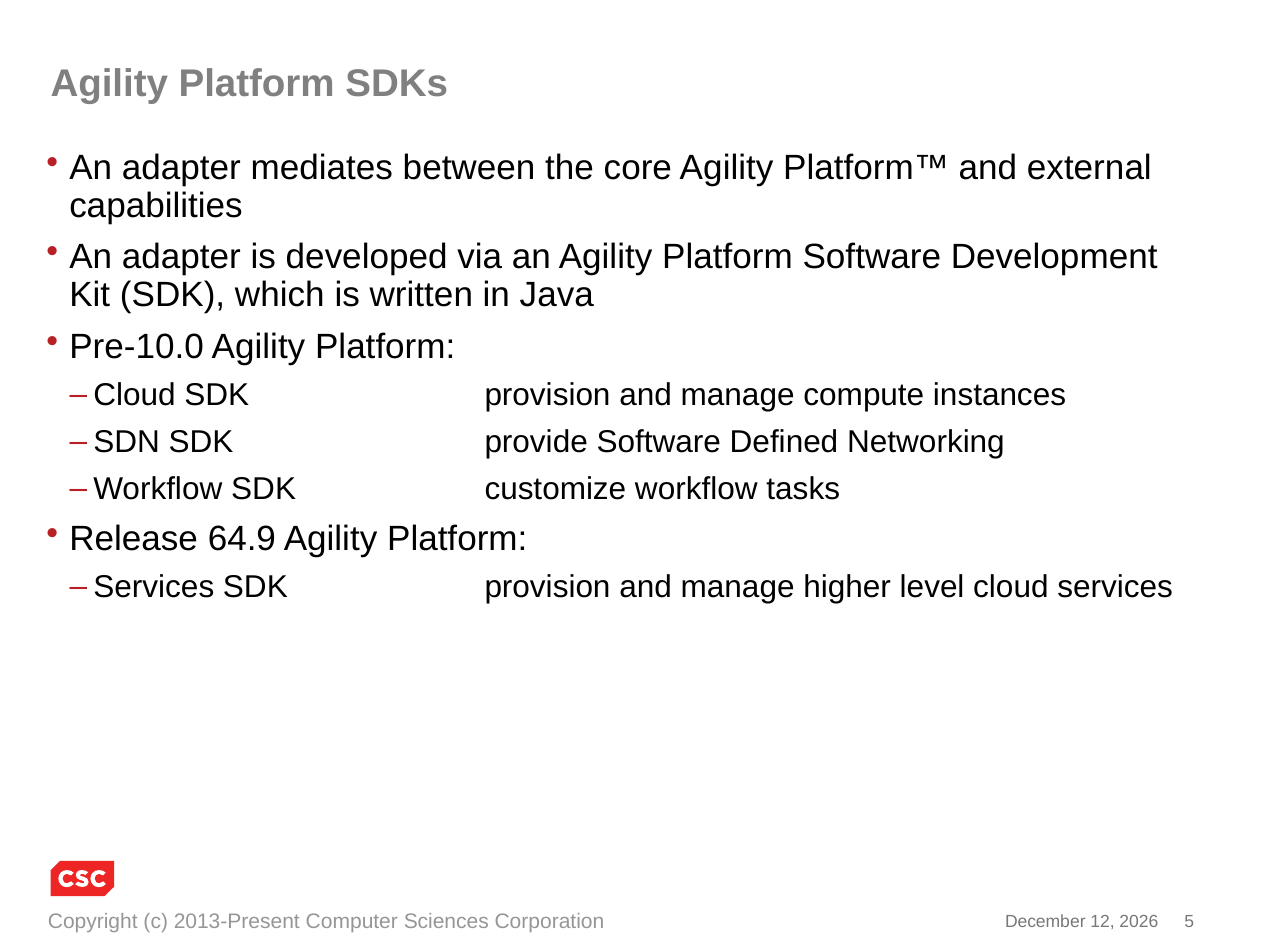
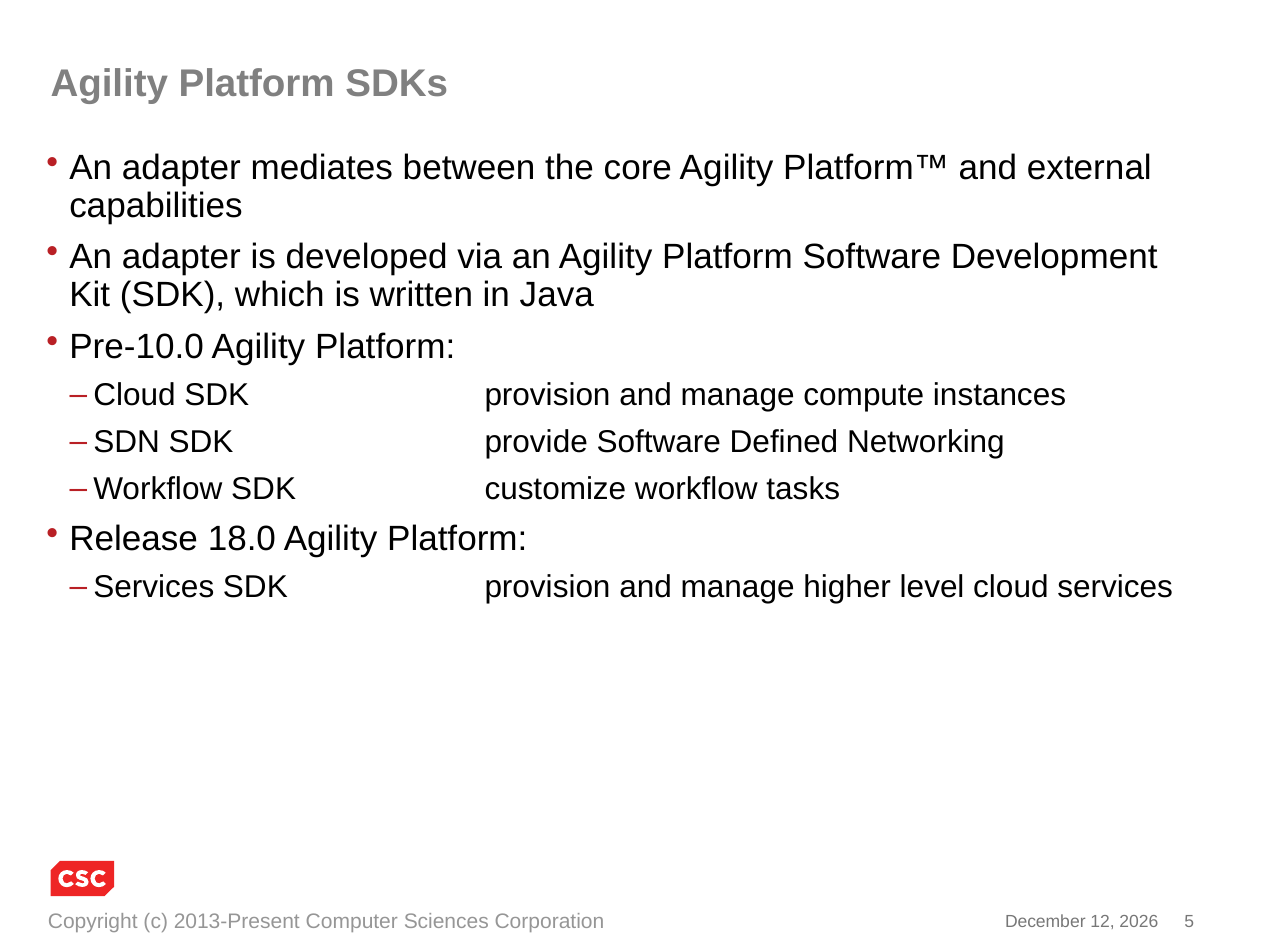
64.9: 64.9 -> 18.0 (242, 539)
